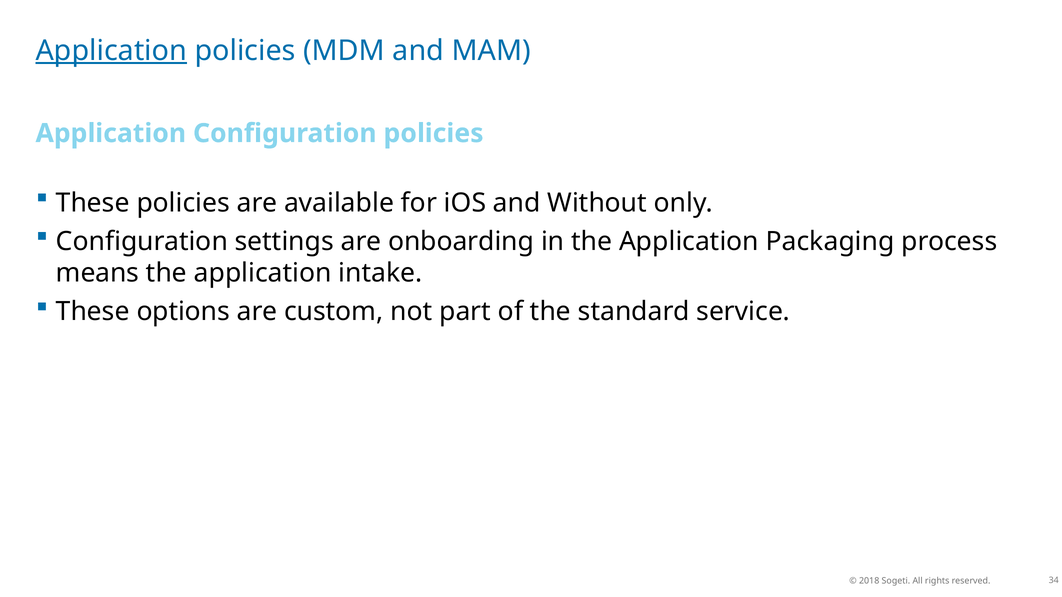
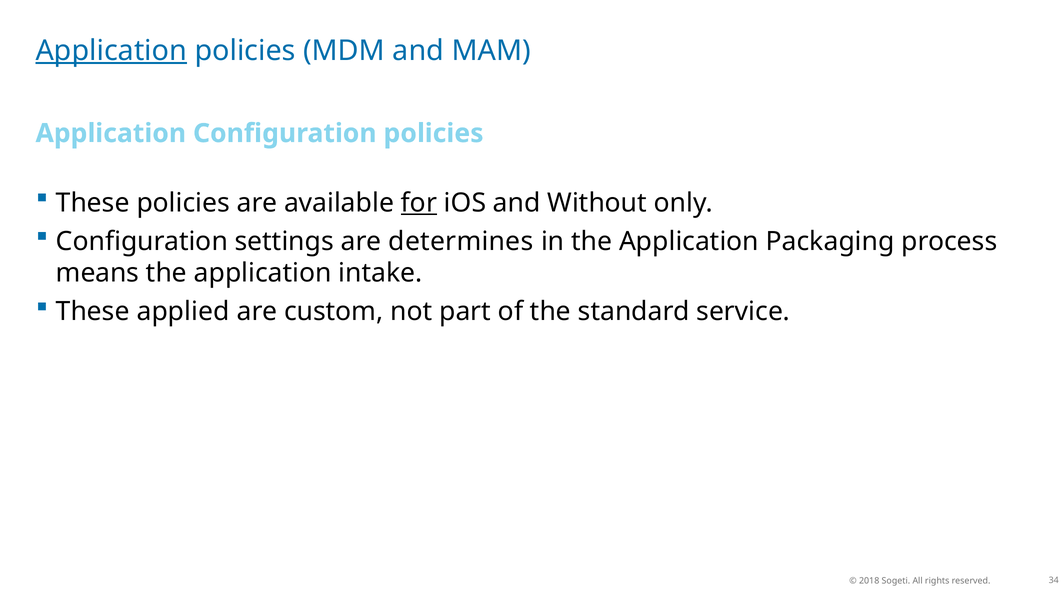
for underline: none -> present (419, 203)
onboarding: onboarding -> determines (461, 241)
options: options -> applied (183, 312)
